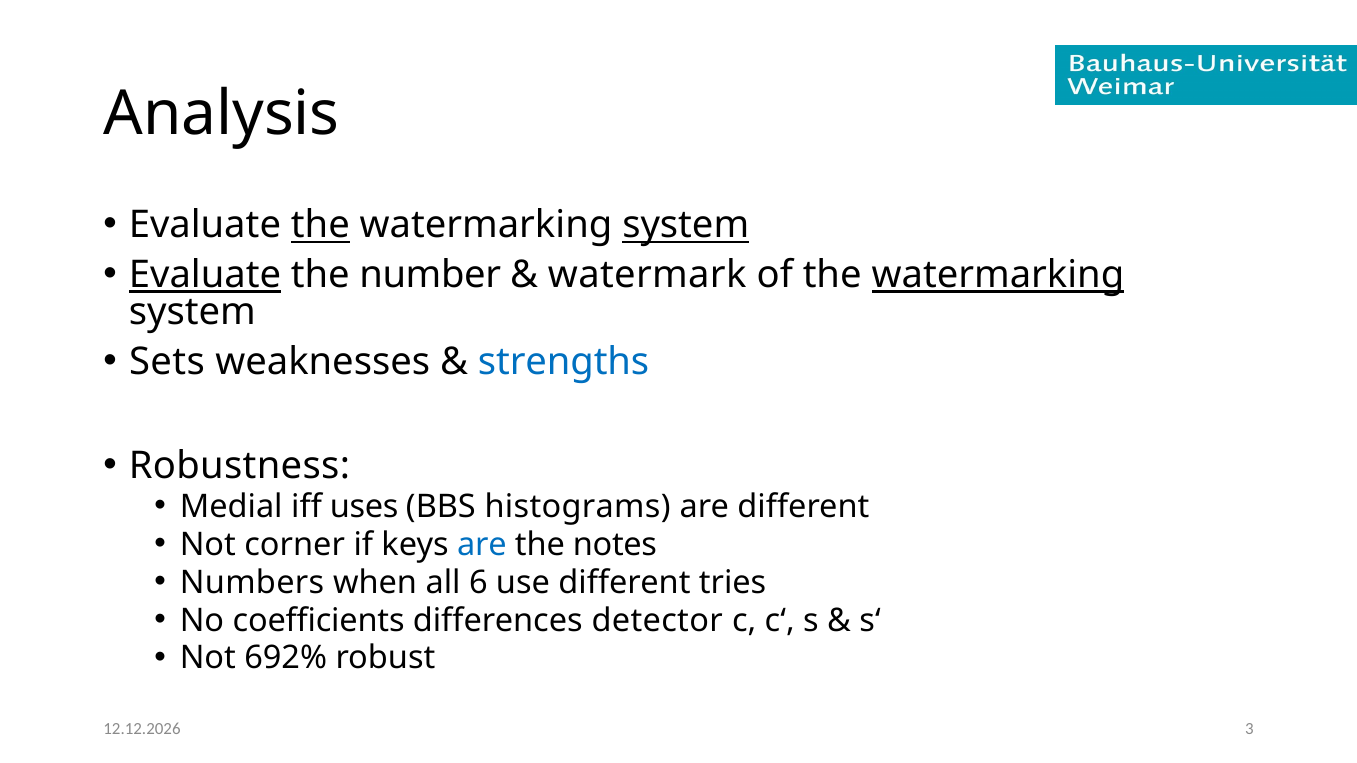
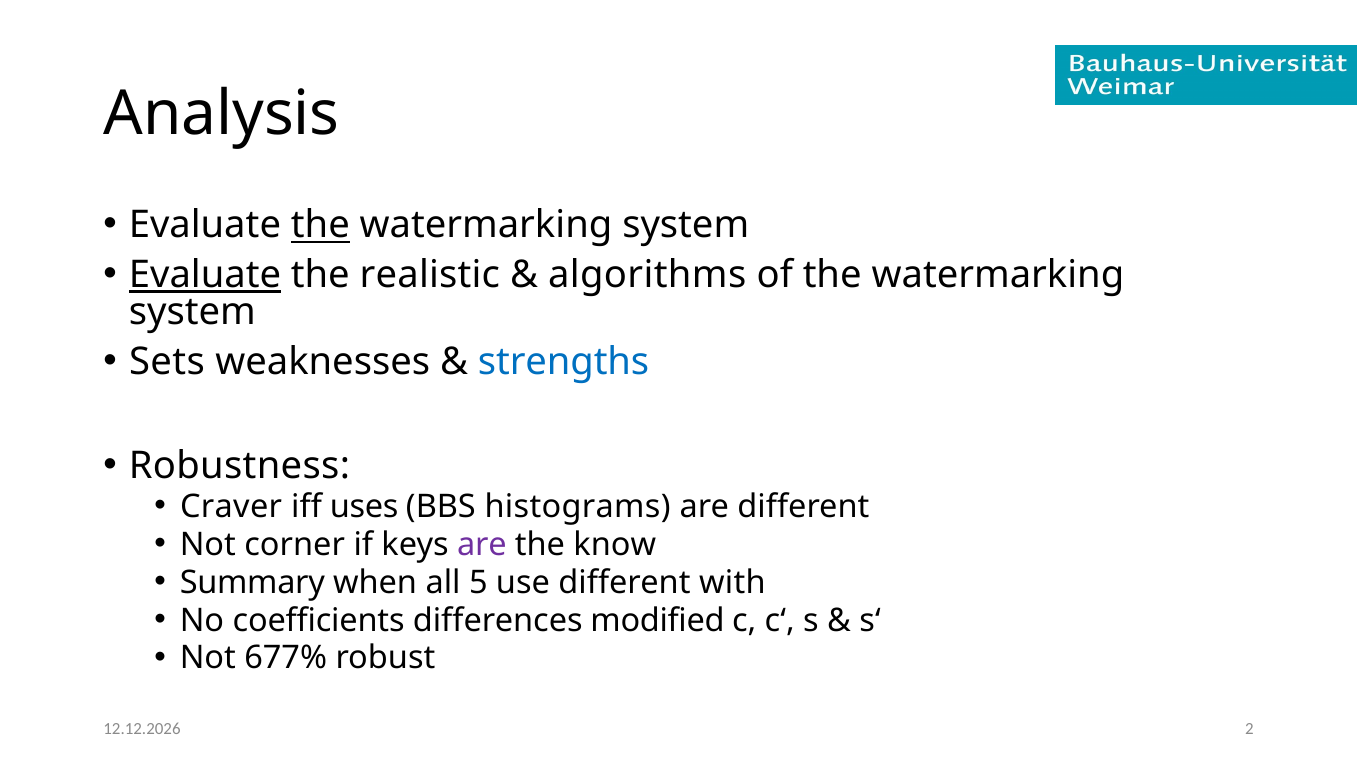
system underline: present -> none (686, 225)
number: number -> realistic (430, 275)
watermark: watermark -> algorithms (647, 275)
watermarking underline: present -> none (998, 275)
Medial: Medial -> Craver (231, 507)
are colour: blue -> purple (482, 545)
notes: notes -> know (615, 545)
Numbers: Numbers -> Summary (252, 583)
6: 6 -> 5 (478, 583)
tries: tries -> with (732, 583)
detector: detector -> modified (658, 621)
692%: 692% -> 677% (286, 659)
3: 3 -> 2 (1249, 729)
